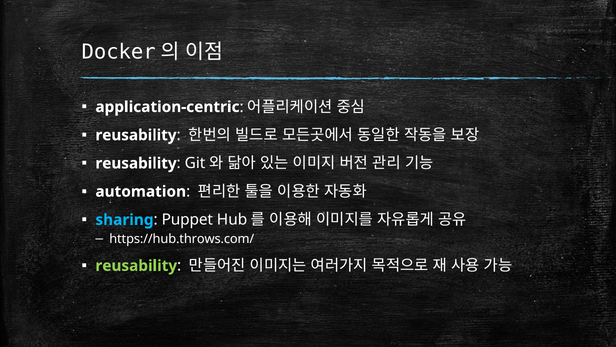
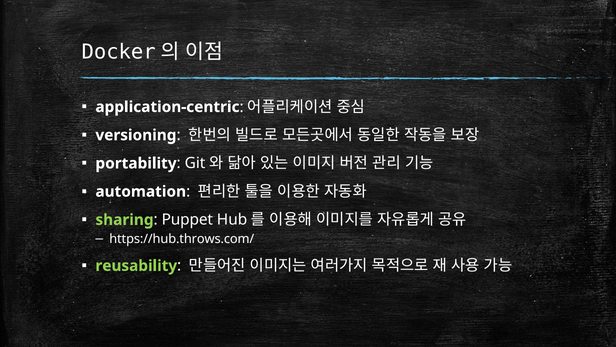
reusability: reusability -> versioning (136, 135)
reusability: reusability -> portability (136, 163)
sharing colour: light blue -> light green (124, 219)
